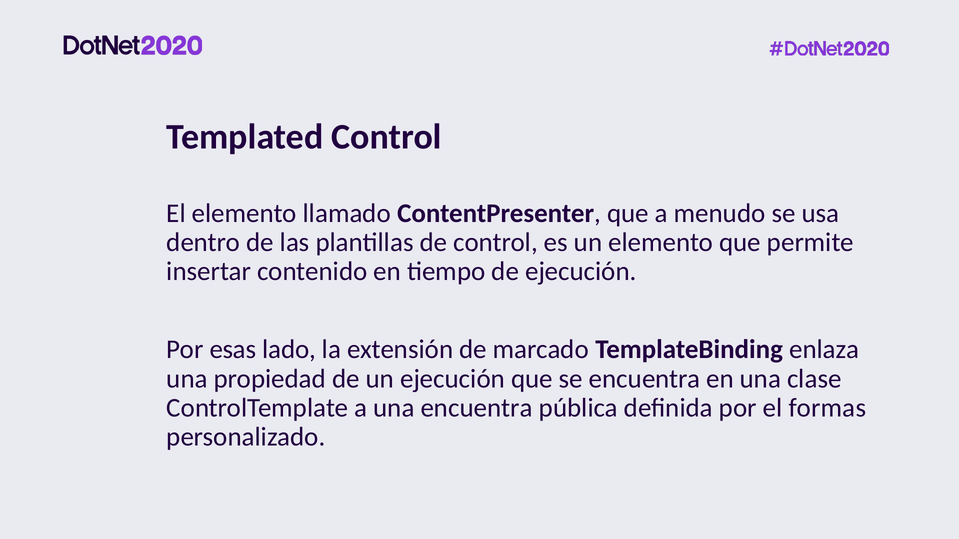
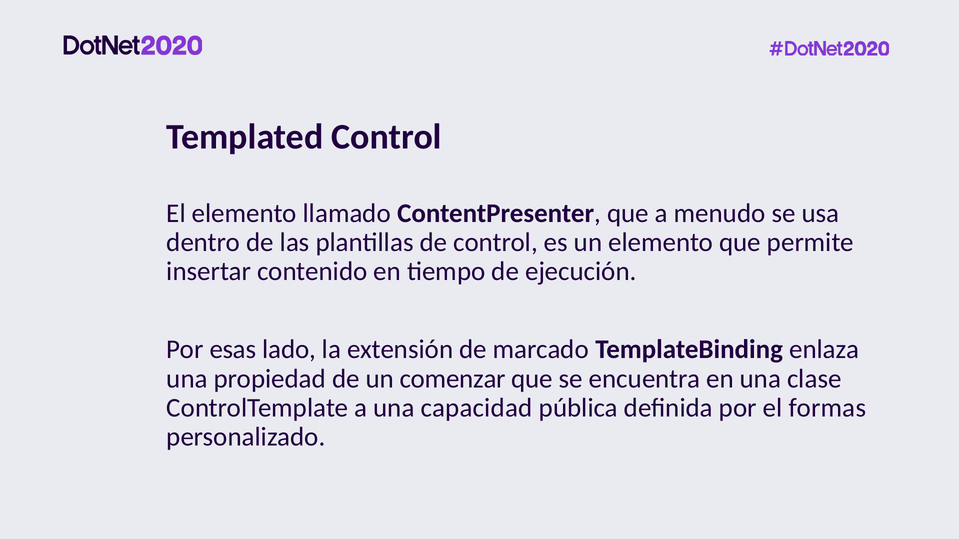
un ejecución: ejecución -> comenzar (453, 379)
una encuentra: encuentra -> capacidad (477, 408)
